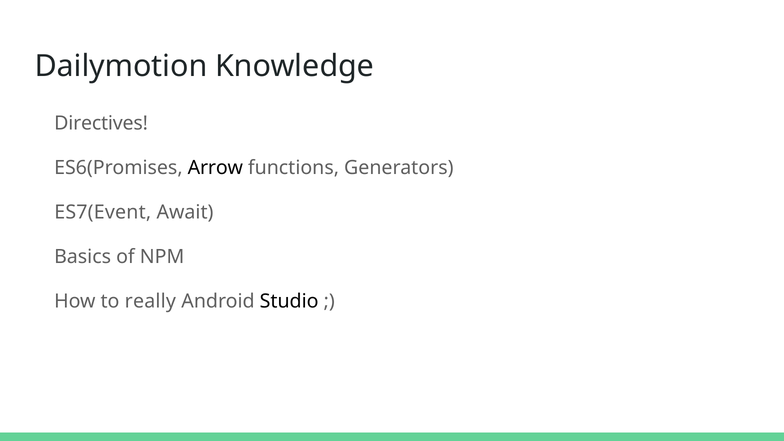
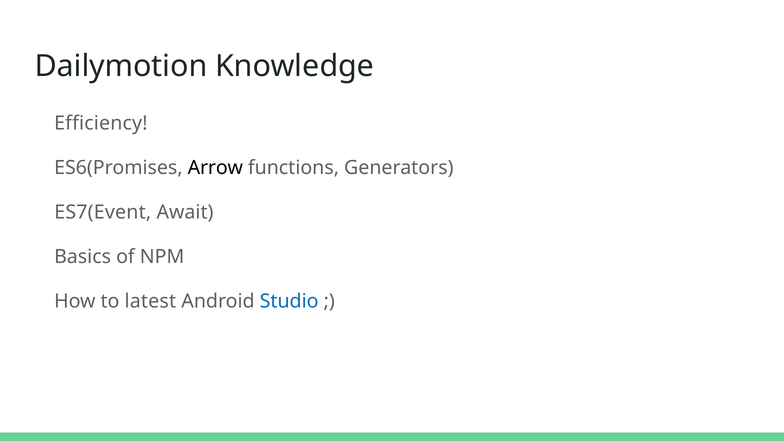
Directives: Directives -> Efficiency (101, 123)
really: really -> latest (150, 301)
Studio colour: black -> blue (289, 301)
